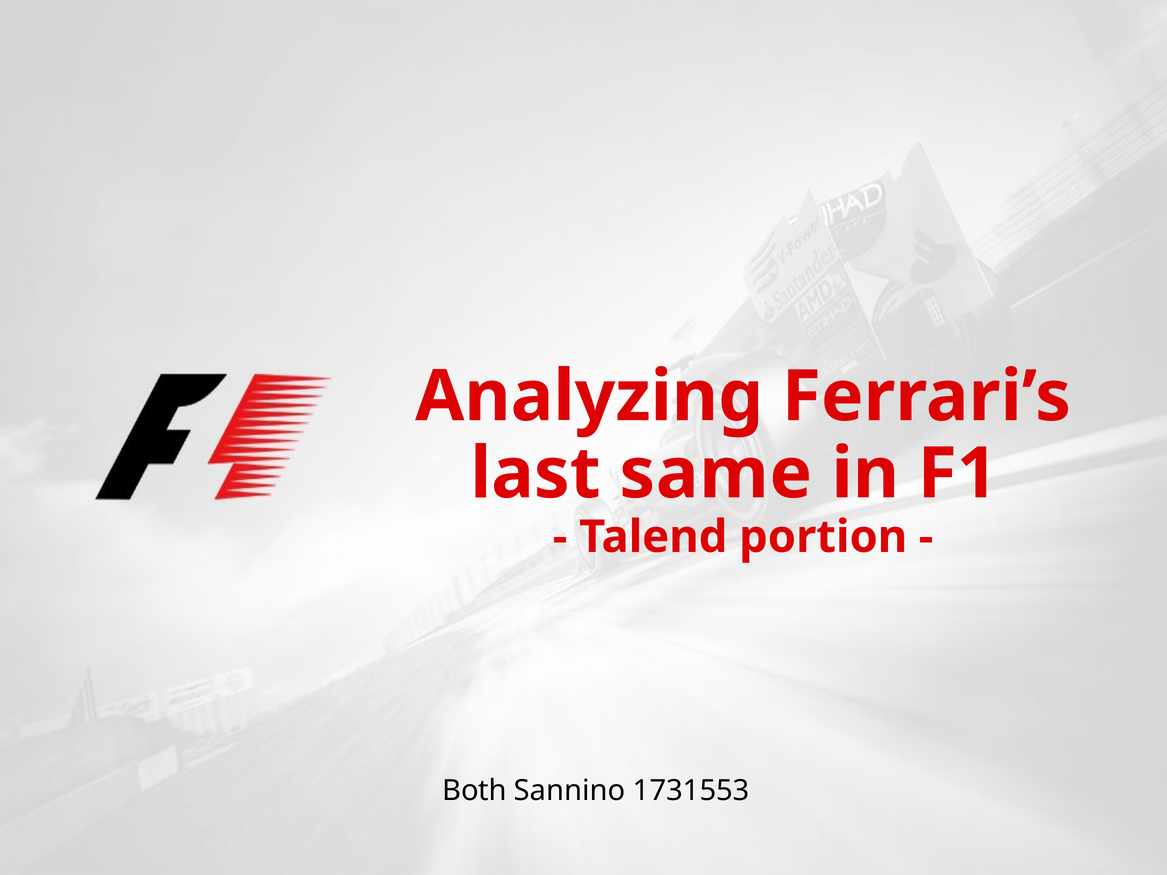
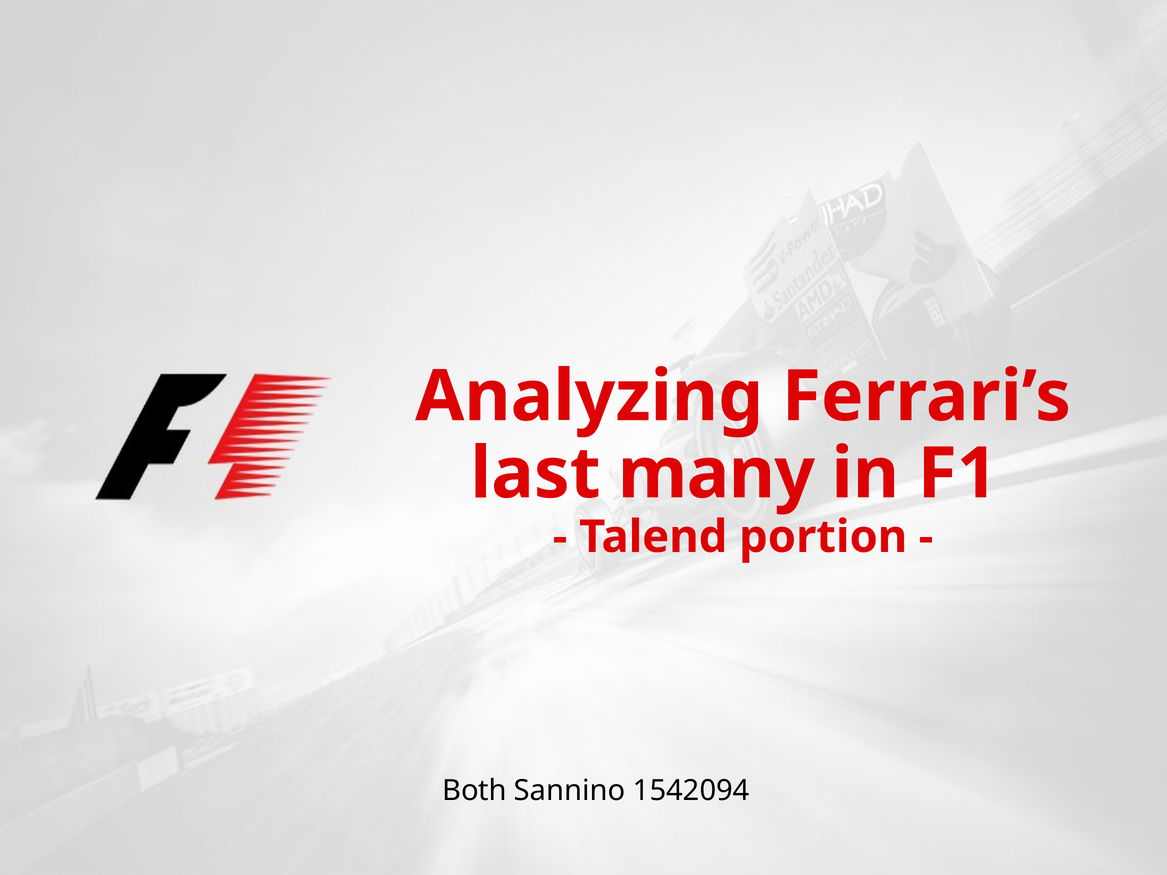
same: same -> many (716, 474)
1731553: 1731553 -> 1542094 (691, 791)
